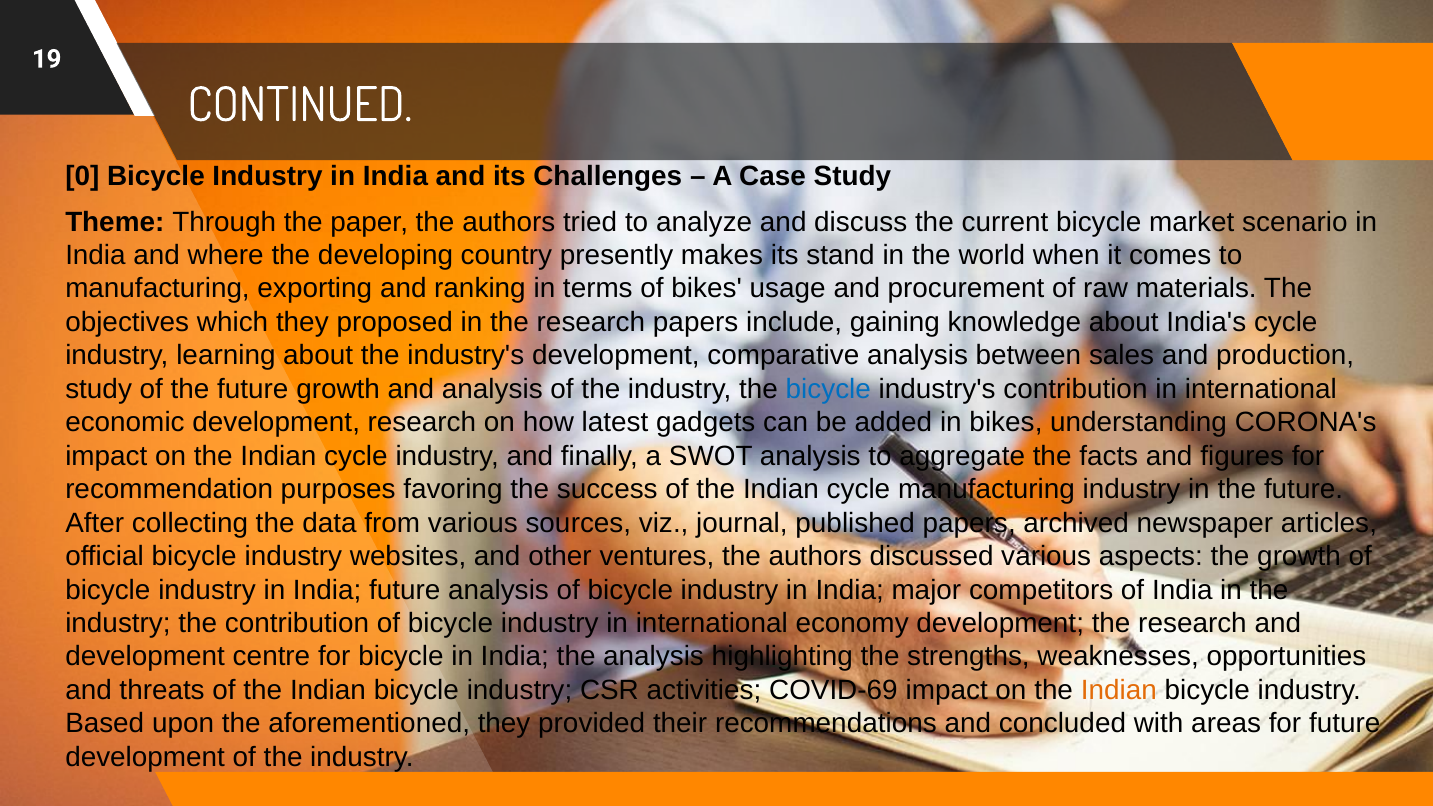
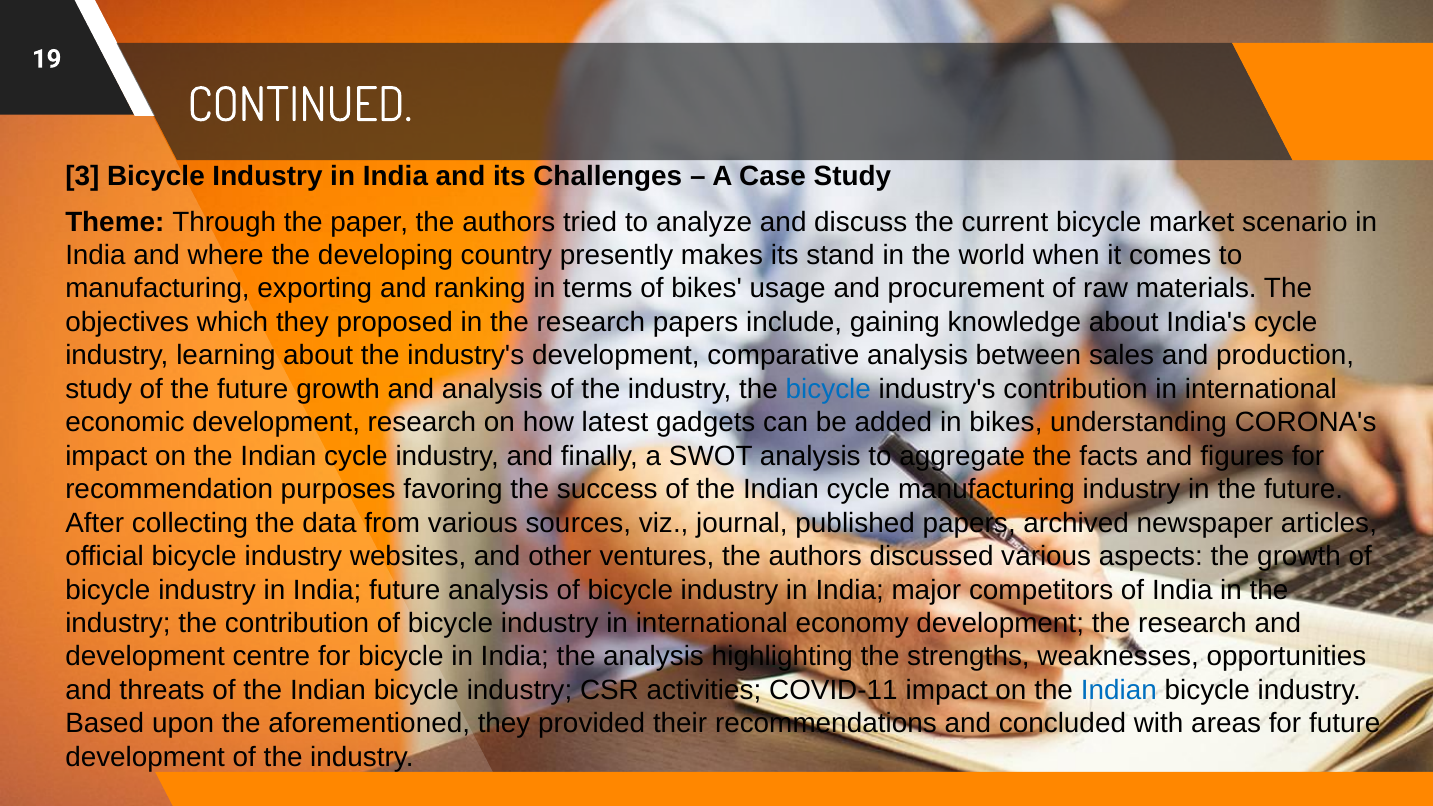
0: 0 -> 3 (82, 176)
COVID-69: COVID-69 -> COVID-11 (833, 690)
Indian colour: orange -> blue (1119, 690)
